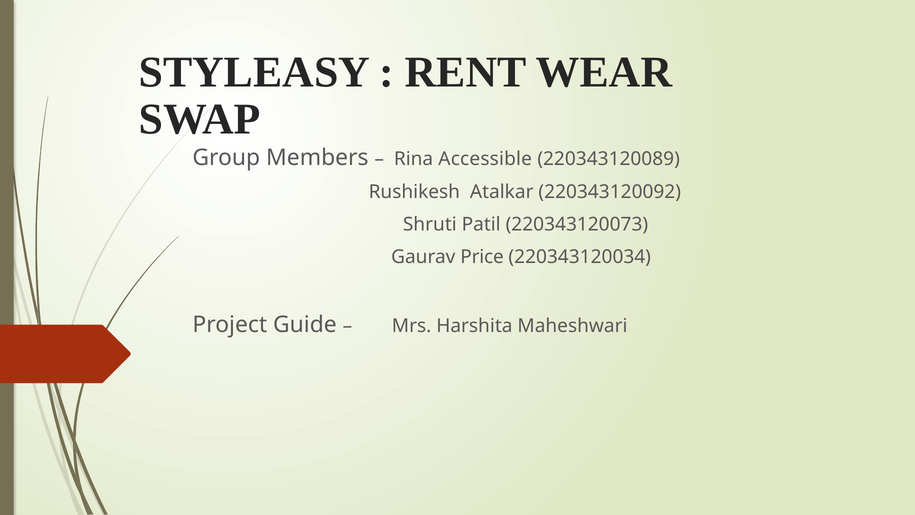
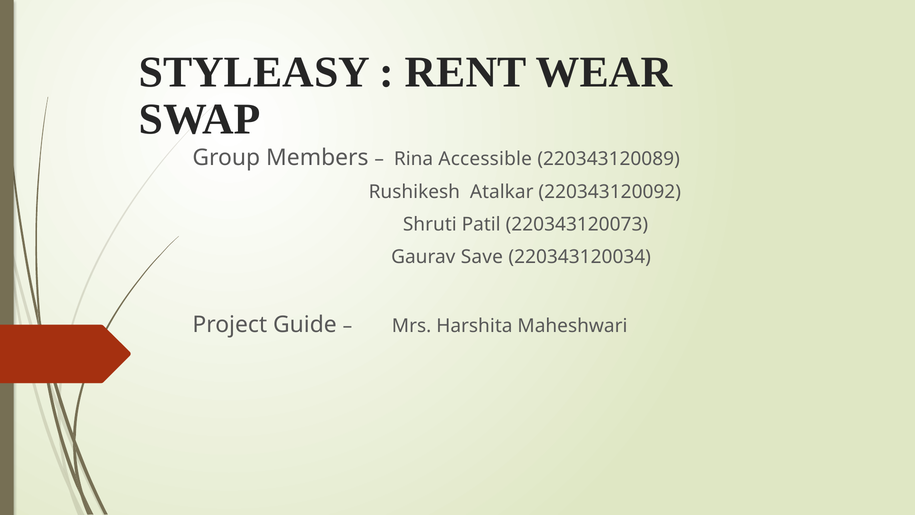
Price: Price -> Save (482, 257)
